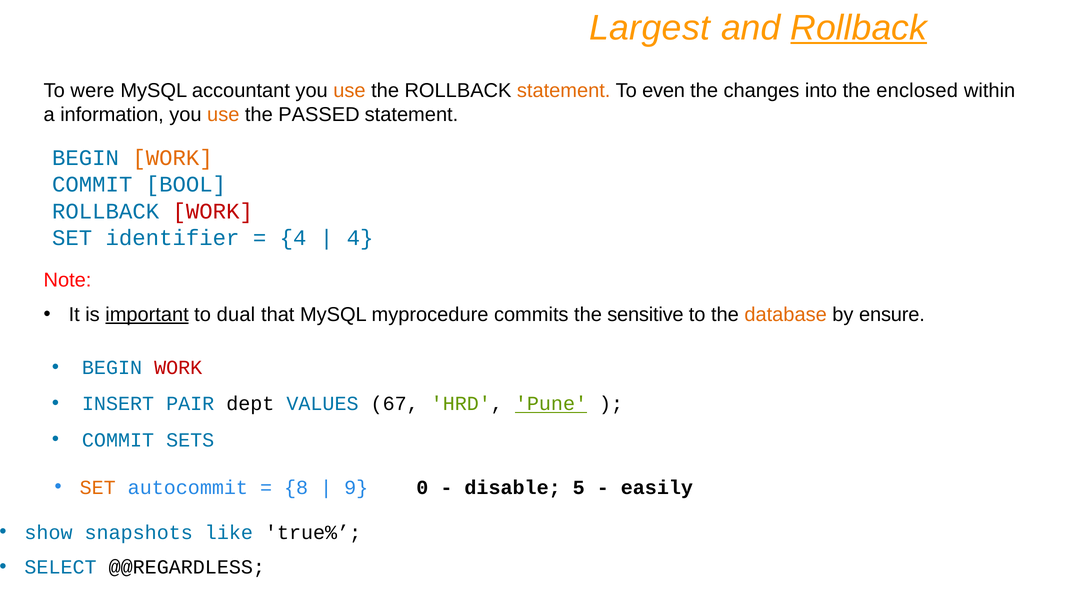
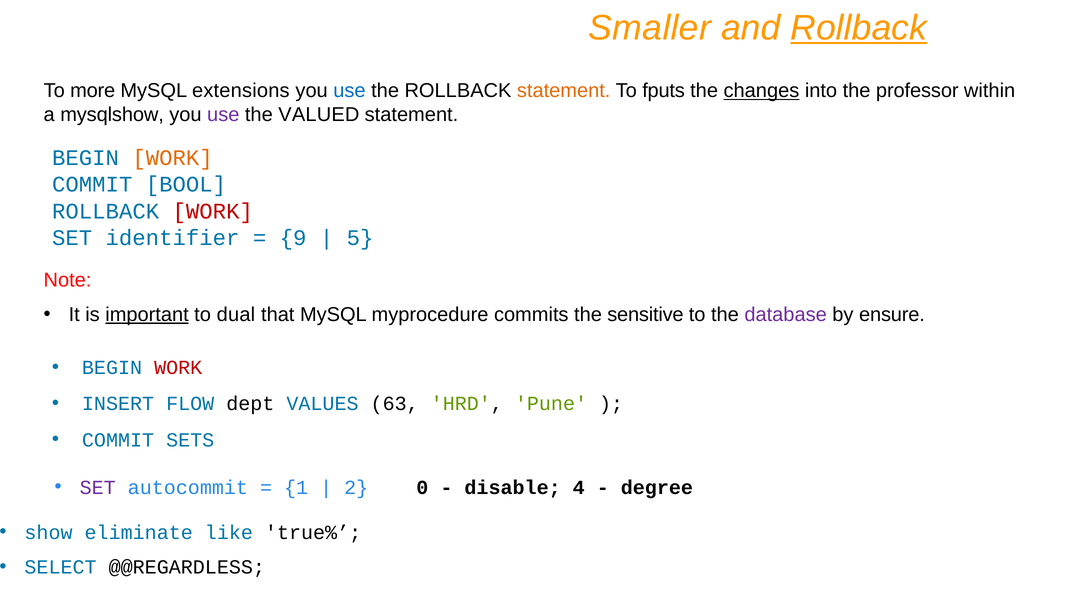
Largest: Largest -> Smaller (650, 28)
were: were -> more (93, 91)
accountant: accountant -> extensions (241, 91)
use colour: orange -> blue (349, 91)
even: even -> fputs (664, 91)
changes underline: none -> present (761, 91)
enclosed: enclosed -> professor (917, 91)
information: information -> mysqlshow (112, 115)
use colour: orange -> purple (223, 115)
PASSED: PASSED -> VALUED (319, 115)
4: 4 -> 9 (293, 238)
4: 4 -> 5 (360, 238)
database colour: orange -> purple (786, 315)
PAIR: PAIR -> FLOW (190, 404)
67: 67 -> 63 (395, 404)
Pune underline: present -> none (551, 404)
SET colour: orange -> purple (98, 488)
8: 8 -> 1 (296, 488)
9: 9 -> 2 (356, 488)
5: 5 -> 4 (579, 488)
easily: easily -> degree (657, 488)
snapshots: snapshots -> eliminate (139, 533)
